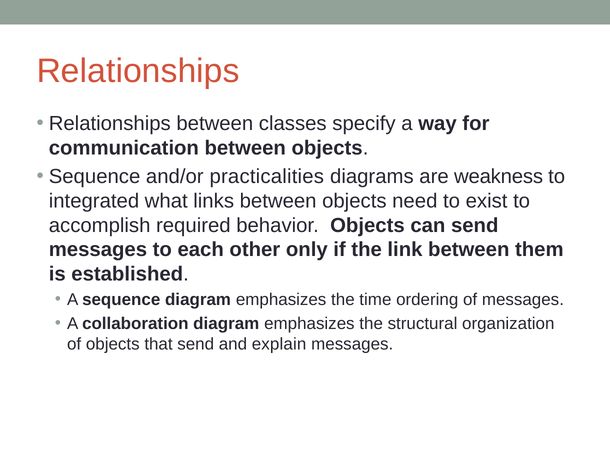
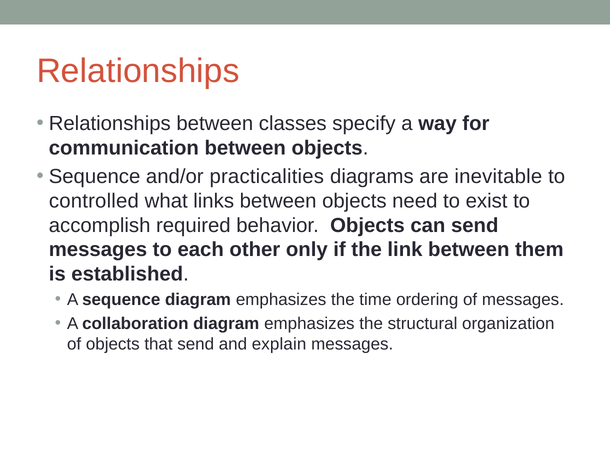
weakness: weakness -> inevitable (498, 176)
integrated: integrated -> controlled (94, 201)
